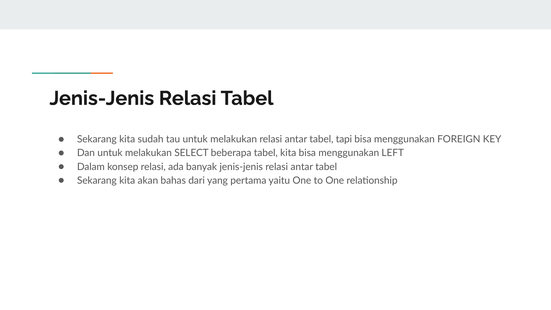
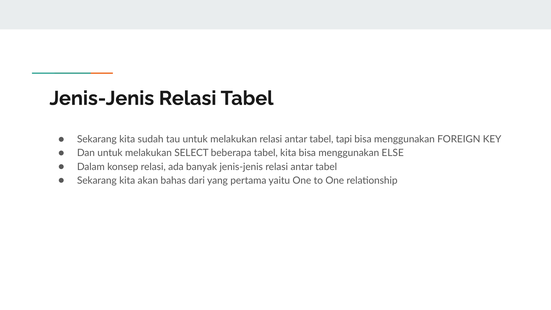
LEFT: LEFT -> ELSE (393, 153)
